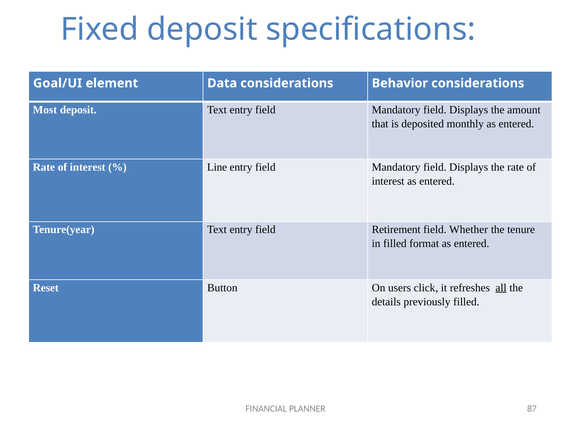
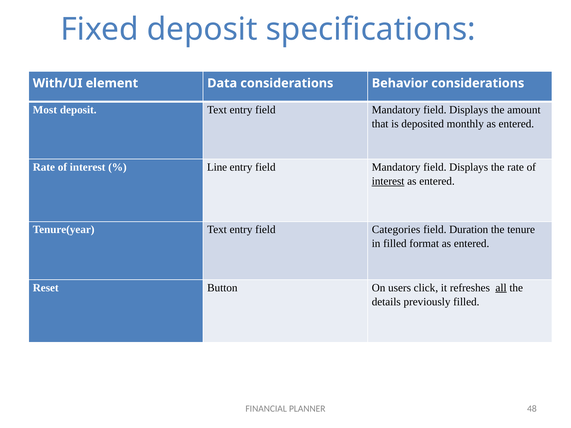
Goal/UI: Goal/UI -> With/UI (58, 83)
interest underline: none -> present (388, 181)
Retirement: Retirement -> Categories (396, 230)
Whether: Whether -> Duration (469, 230)
87: 87 -> 48 (532, 409)
